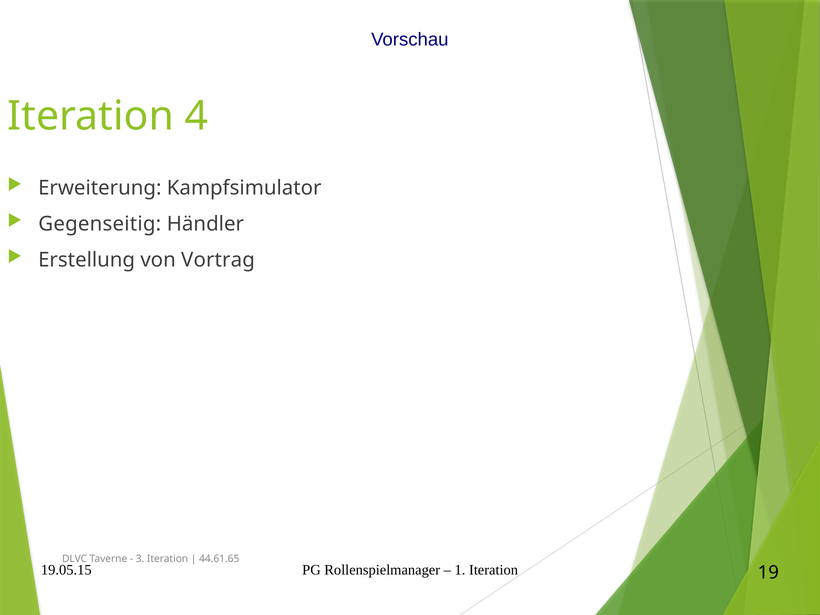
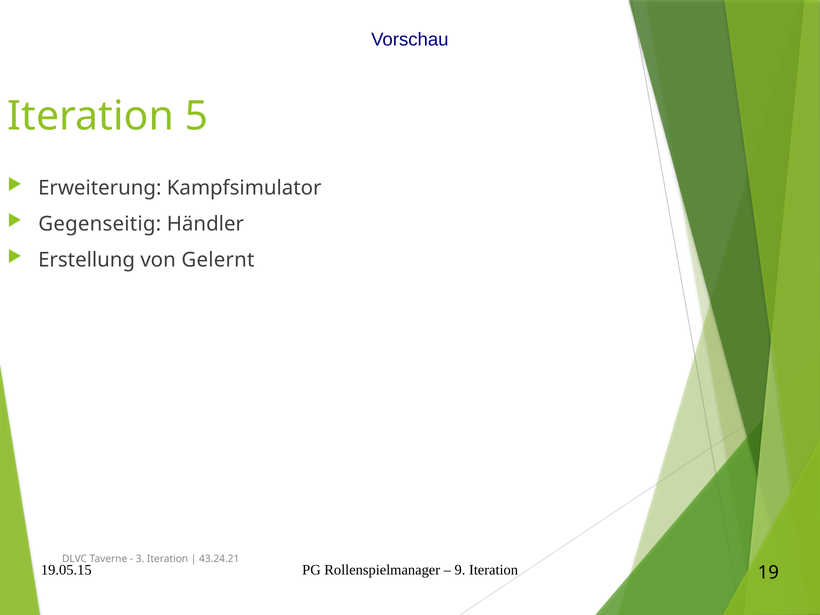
4: 4 -> 5 (196, 116)
Vortrag: Vortrag -> Gelernt (218, 260)
44.61.65: 44.61.65 -> 43.24.21 (219, 559)
1: 1 -> 9 (460, 570)
